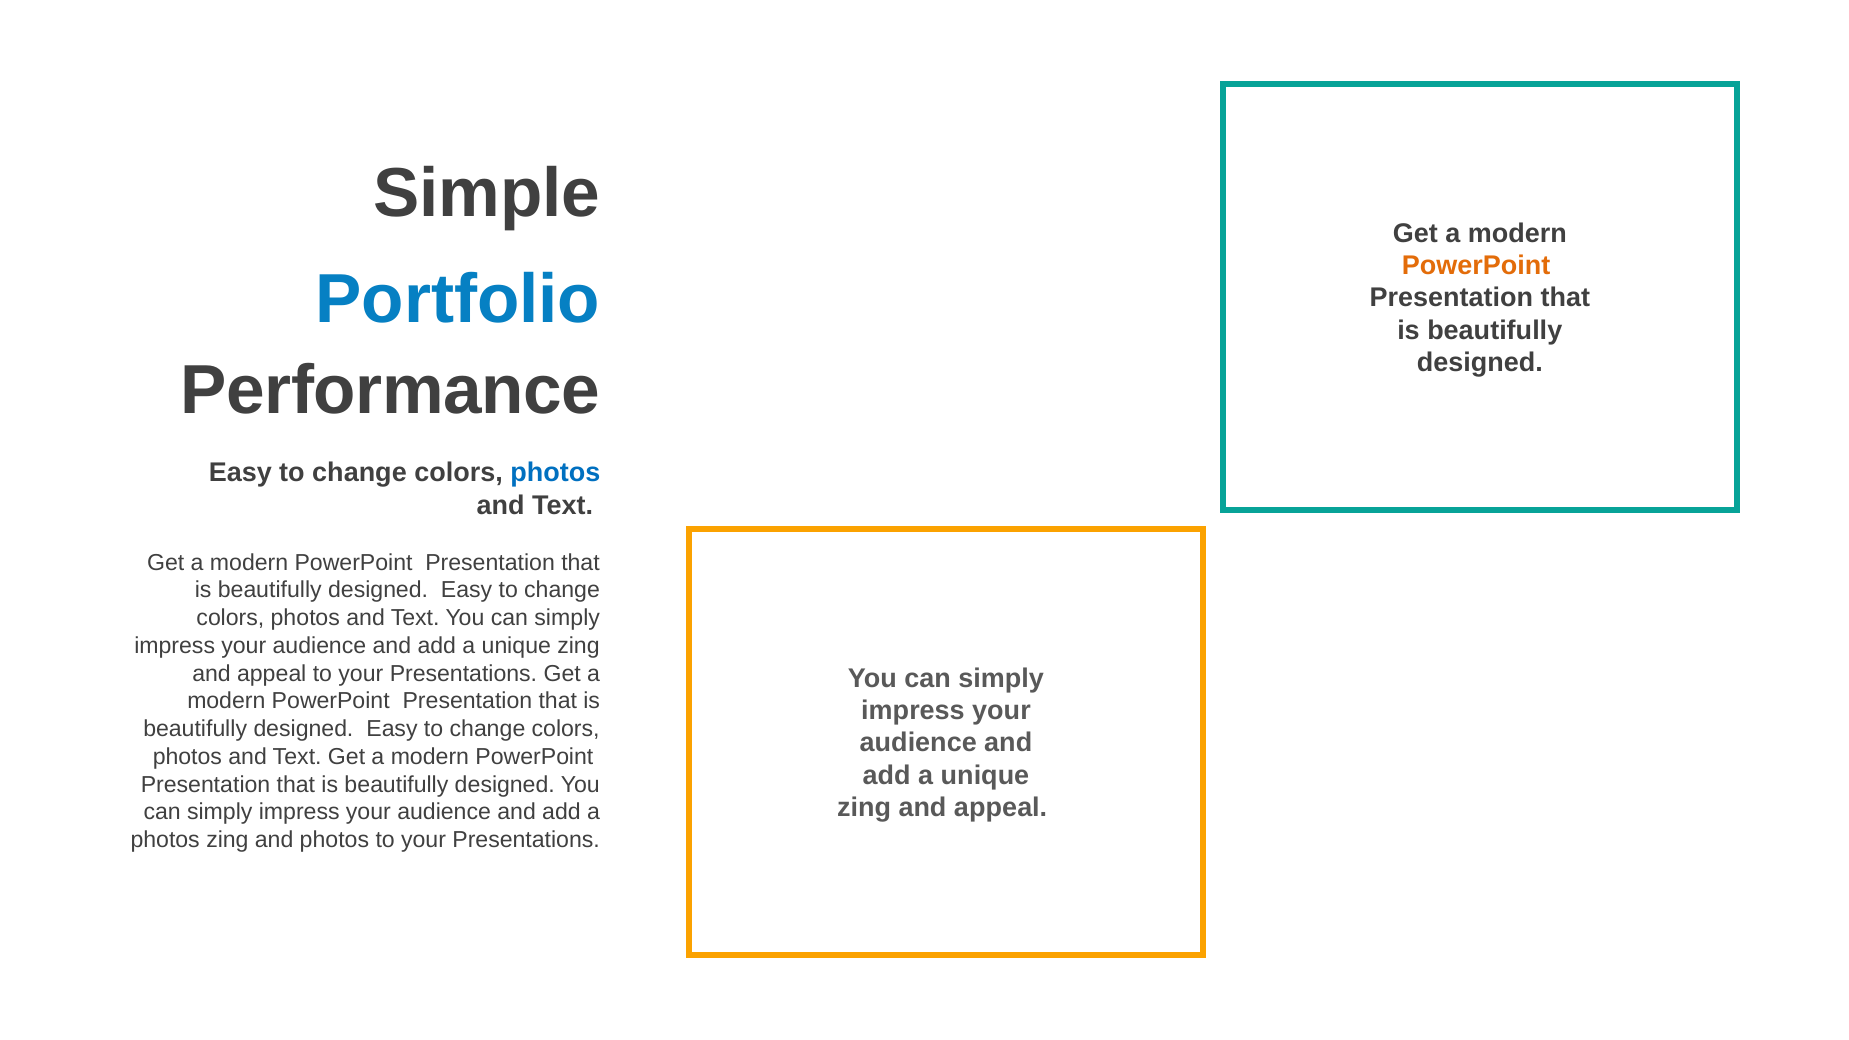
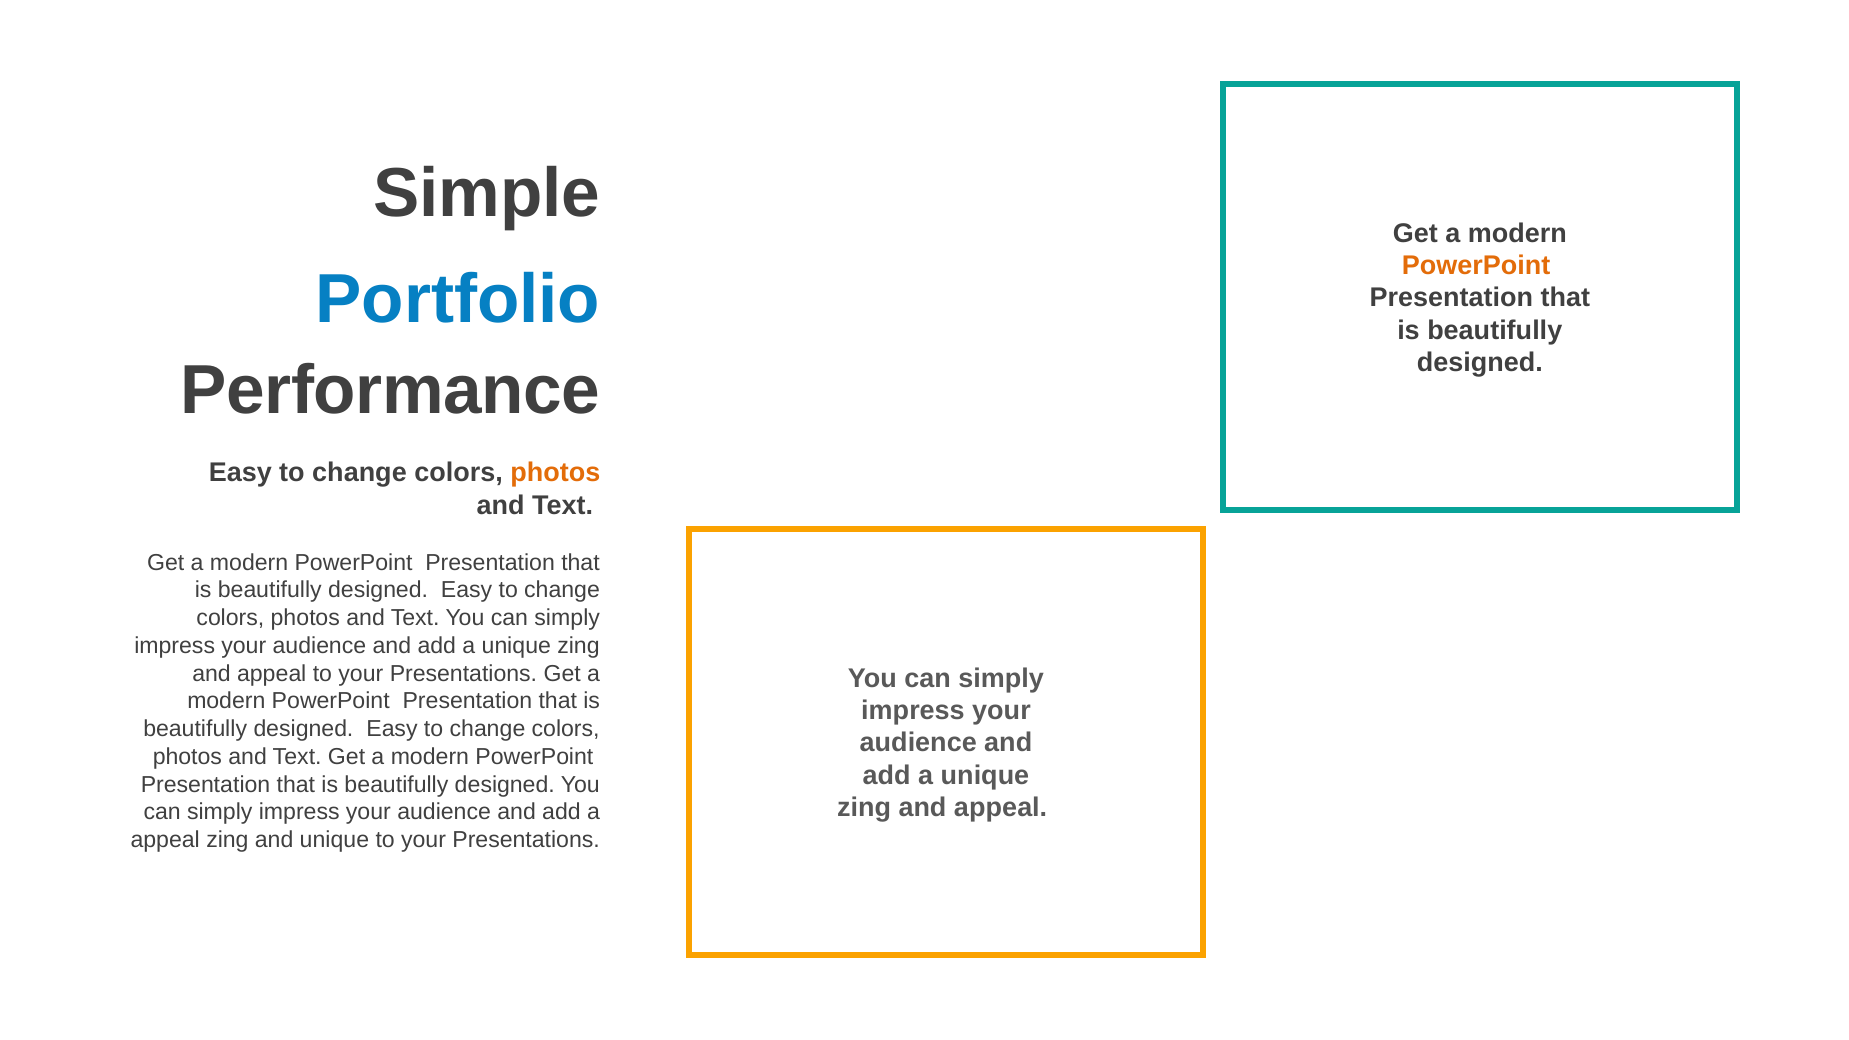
photos colour: blue -> orange (555, 473)
photos: photos -> appeal (165, 840)
and photos: photos -> unique (334, 840)
